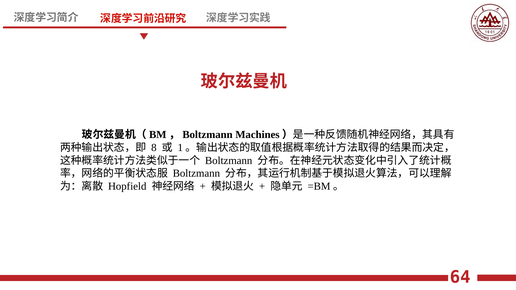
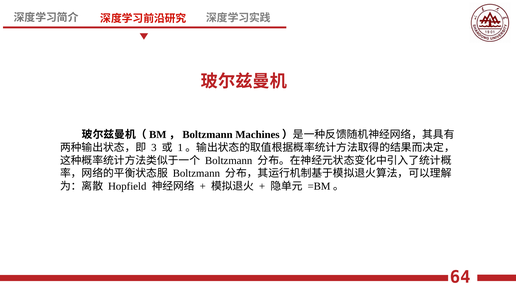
8: 8 -> 3 (154, 148)
